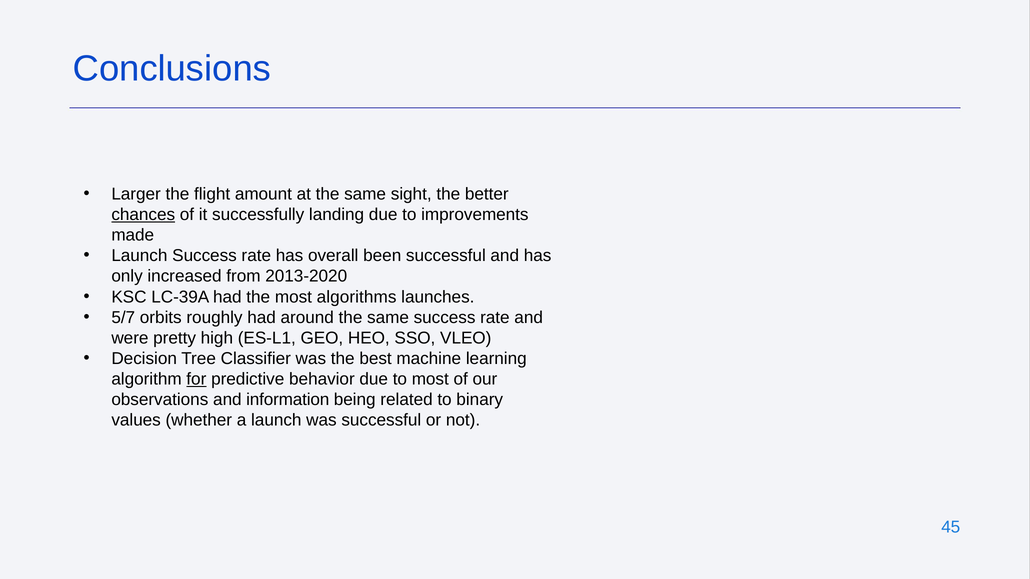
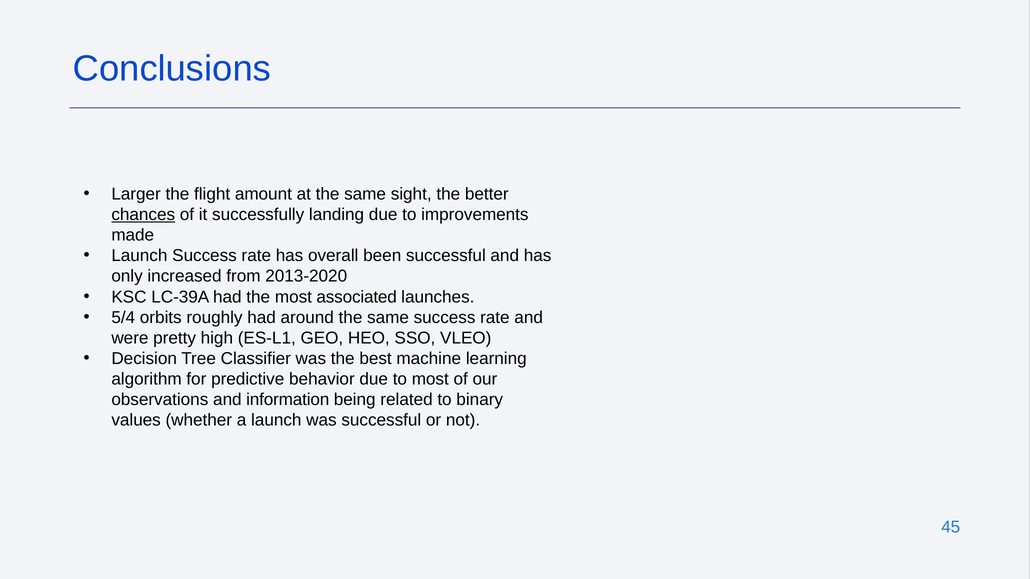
algorithms: algorithms -> associated (357, 297)
5/7: 5/7 -> 5/4 (123, 318)
for underline: present -> none (196, 379)
